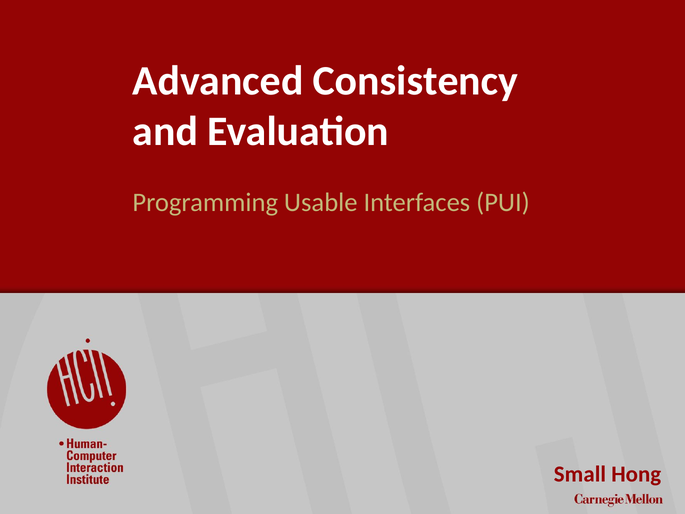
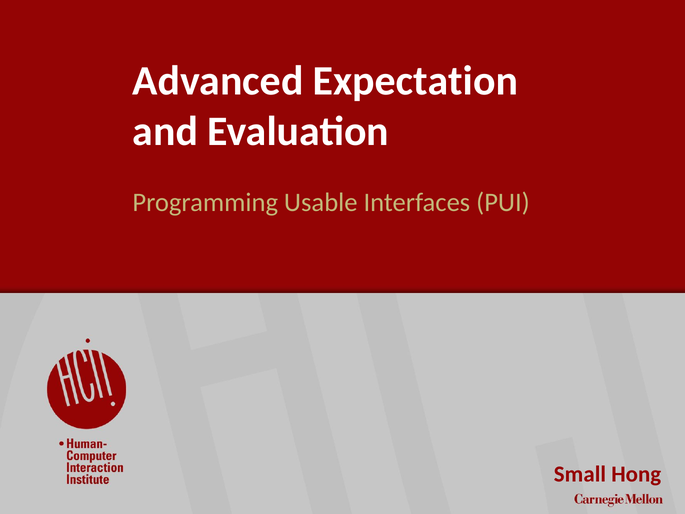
Consistency: Consistency -> Expectation (415, 81)
